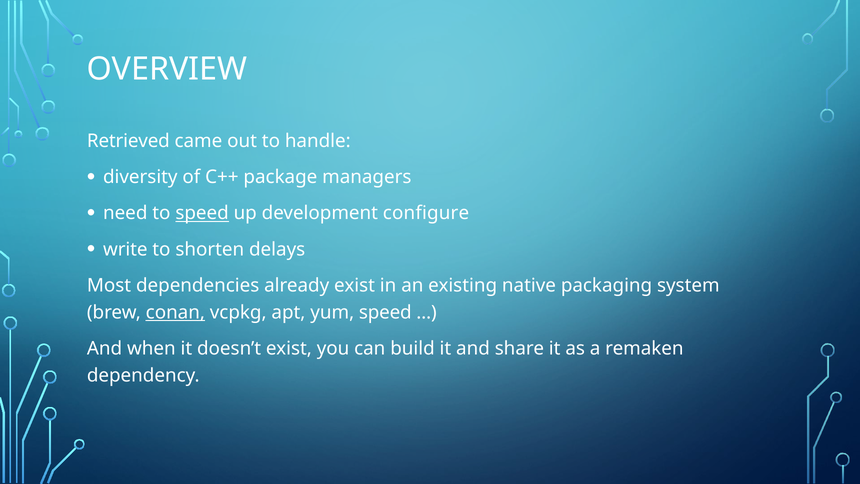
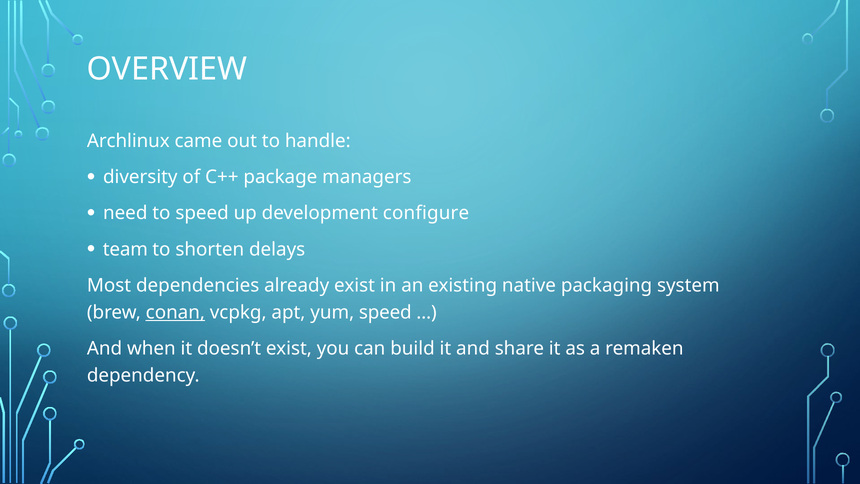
Retrieved: Retrieved -> Archlinux (128, 141)
speed underline: present -> none (202, 213)
write: write -> team (125, 249)
